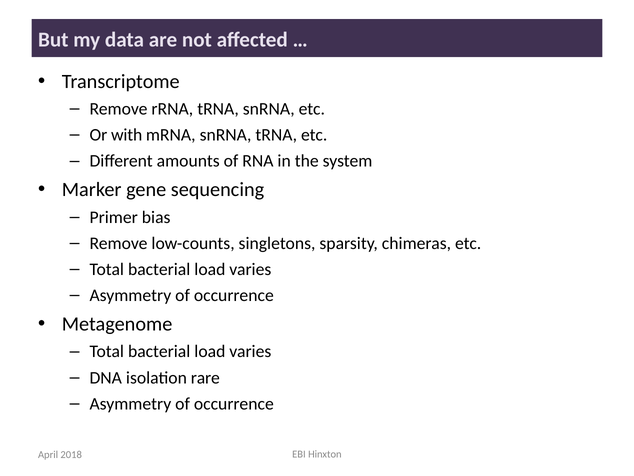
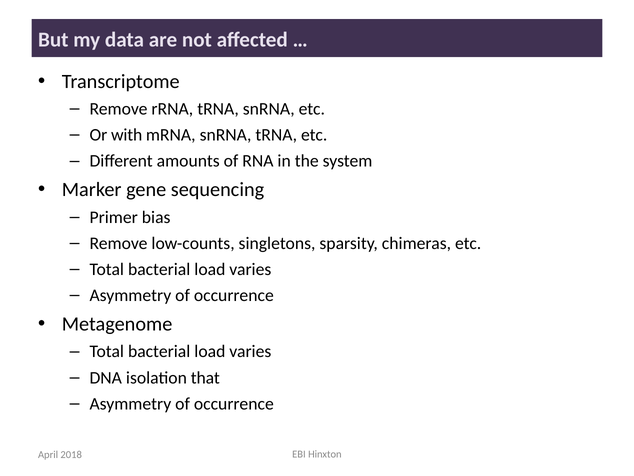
rare: rare -> that (205, 377)
